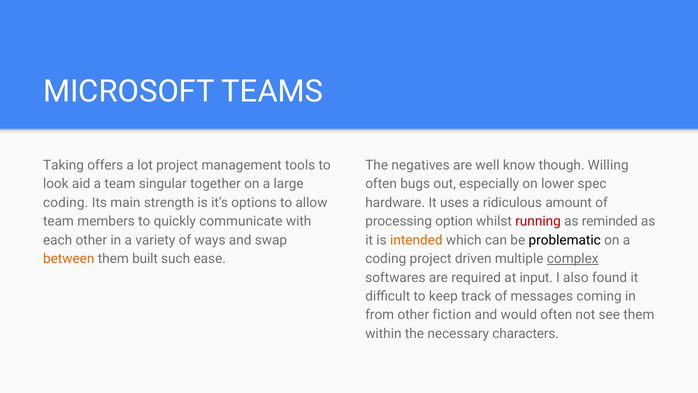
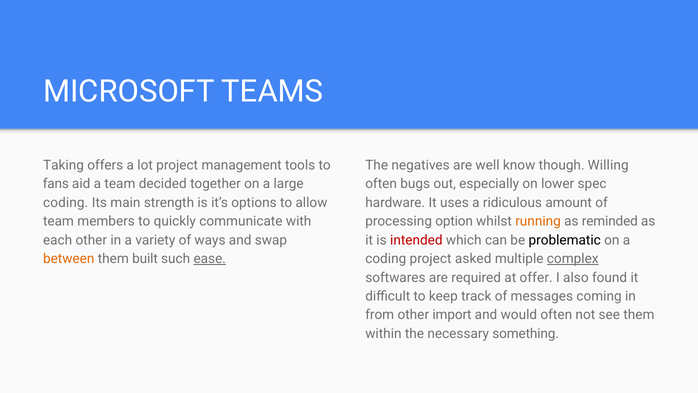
look: look -> fans (56, 184)
singular: singular -> decided (163, 184)
running colour: red -> orange (538, 221)
intended colour: orange -> red (416, 240)
ease underline: none -> present (210, 259)
driven: driven -> asked (473, 259)
input: input -> offer (536, 277)
fiction: fiction -> import (452, 315)
characters: characters -> something (526, 333)
